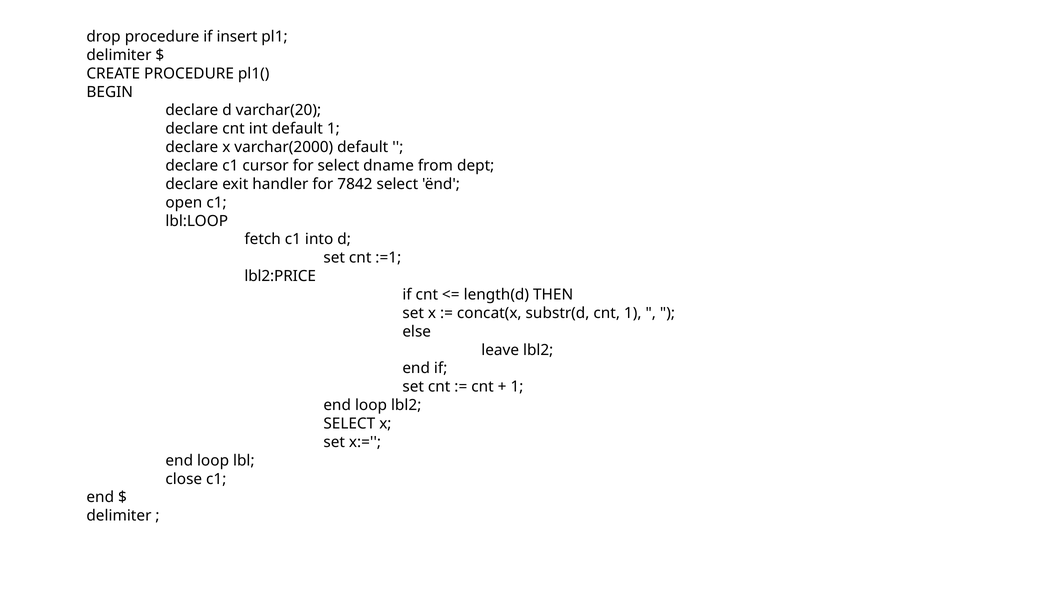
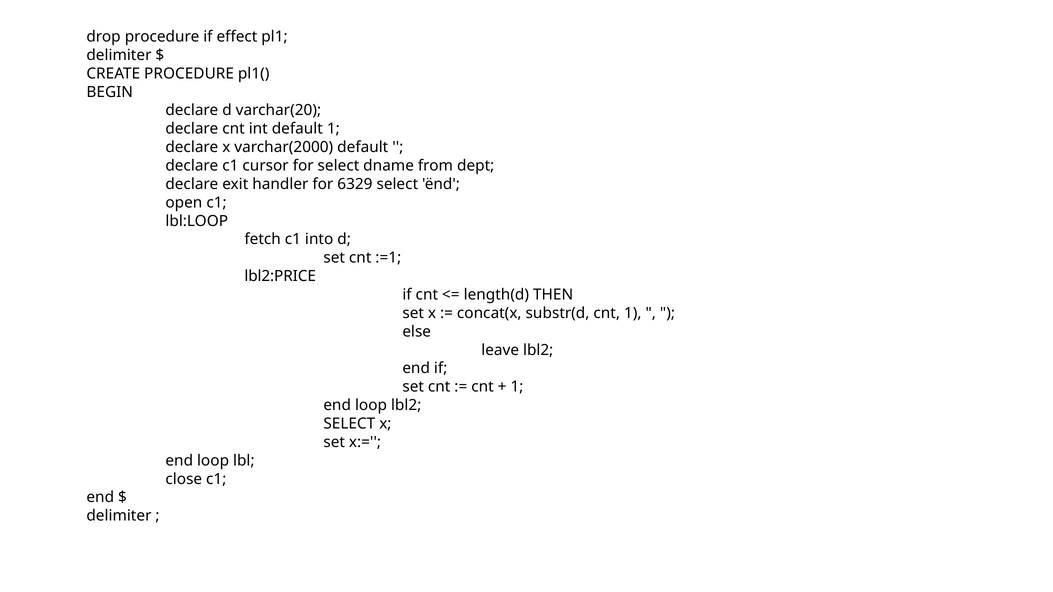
insert: insert -> effect (237, 37)
7842: 7842 -> 6329 (355, 184)
